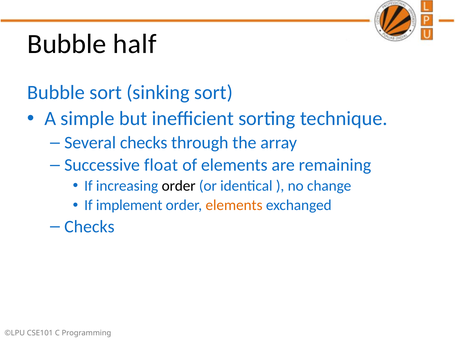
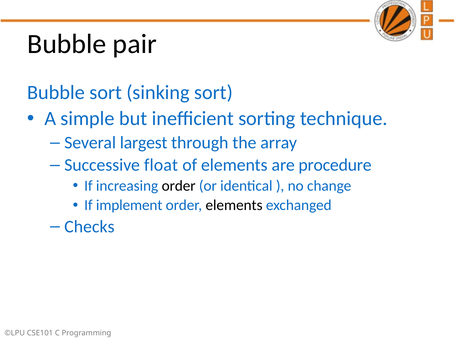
half: half -> pair (135, 44)
Several checks: checks -> largest (144, 143)
remaining: remaining -> procedure (335, 165)
elements colour: orange -> black (234, 205)
